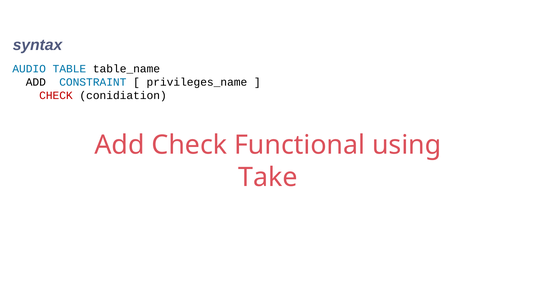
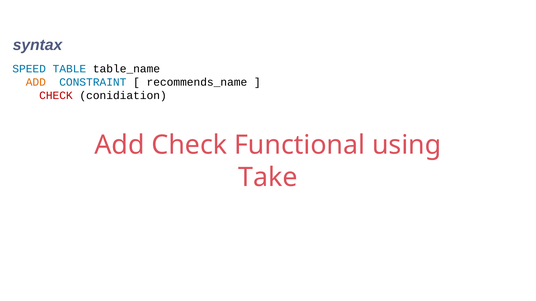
AUDIO: AUDIO -> SPEED (29, 69)
ADD colour: black -> orange (36, 82)
privileges_name: privileges_name -> recommends_name (197, 82)
